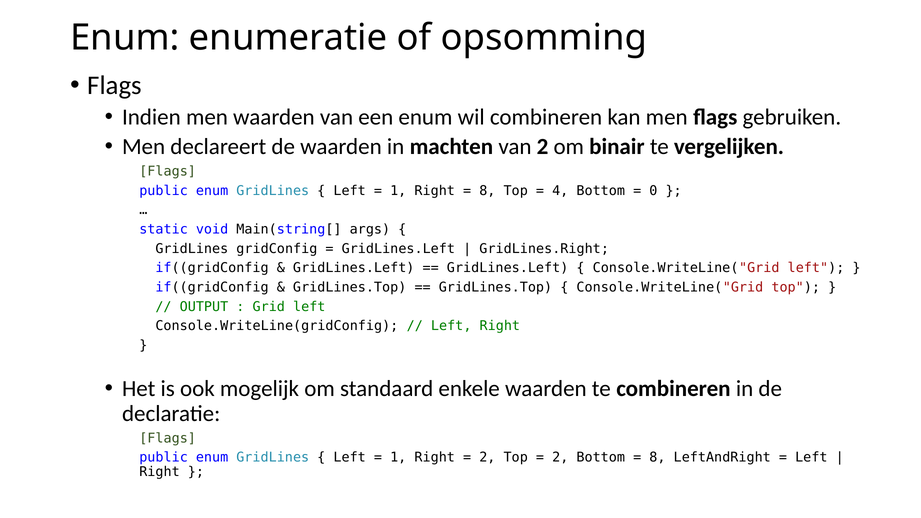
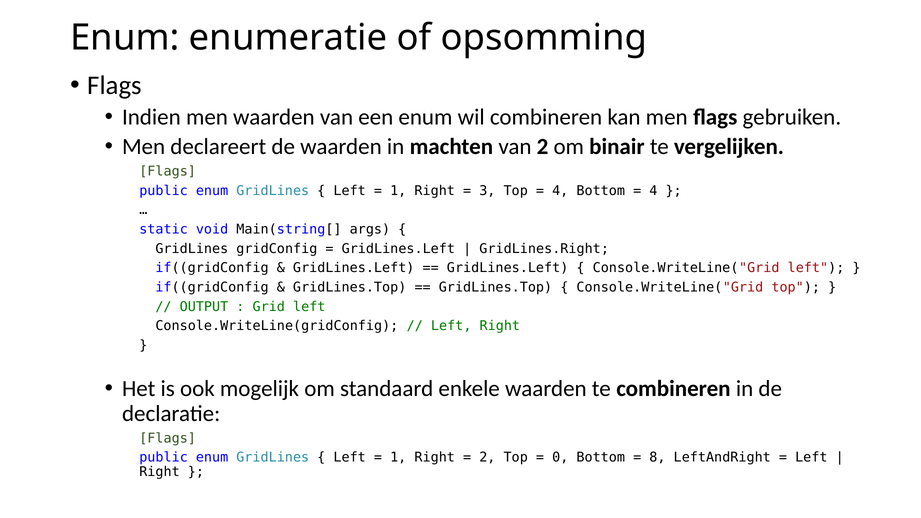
8: 8 -> 3 (487, 191)
0: 0 -> 4 (653, 191)
2: 2 -> 0 (560, 457)
